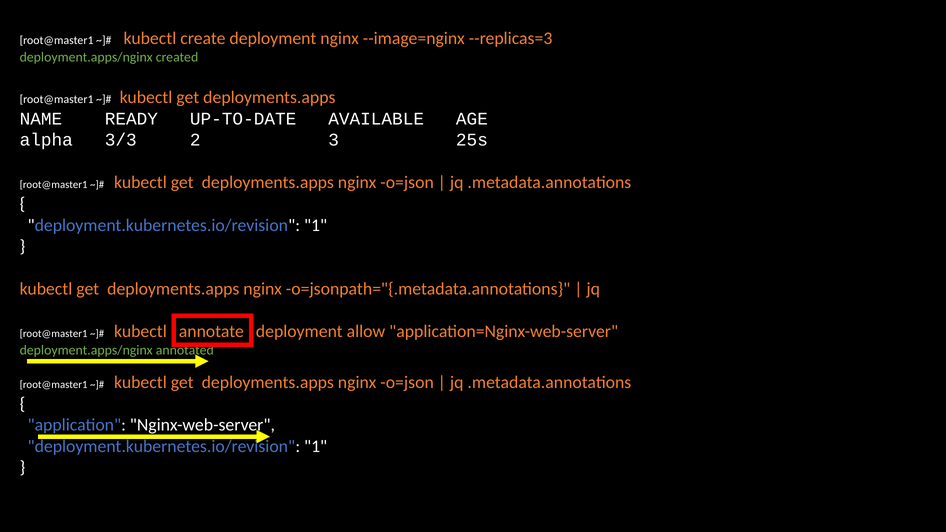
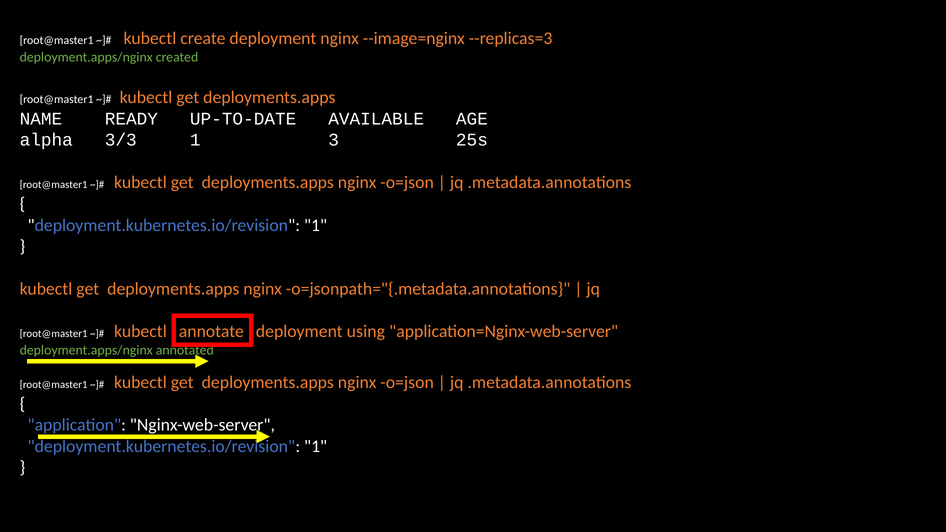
3/3 2: 2 -> 1 (195, 140)
allow: allow -> using (366, 332)
